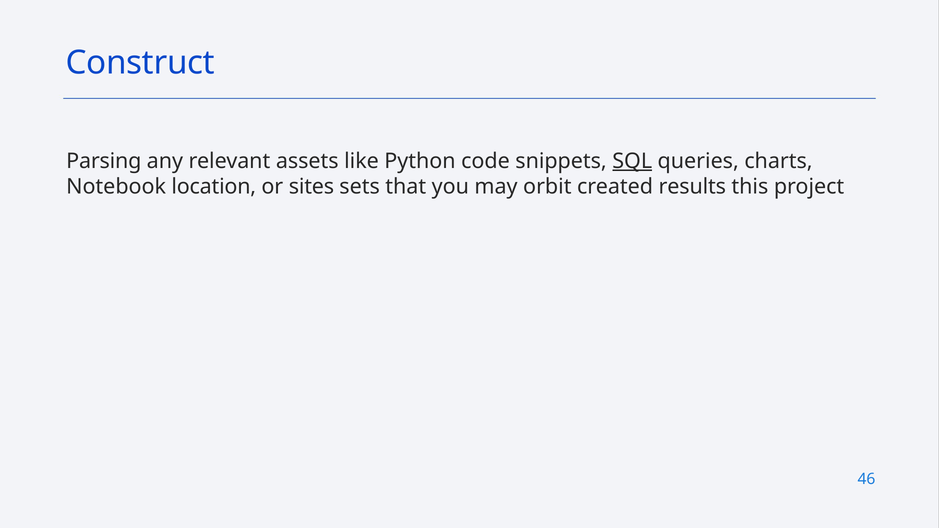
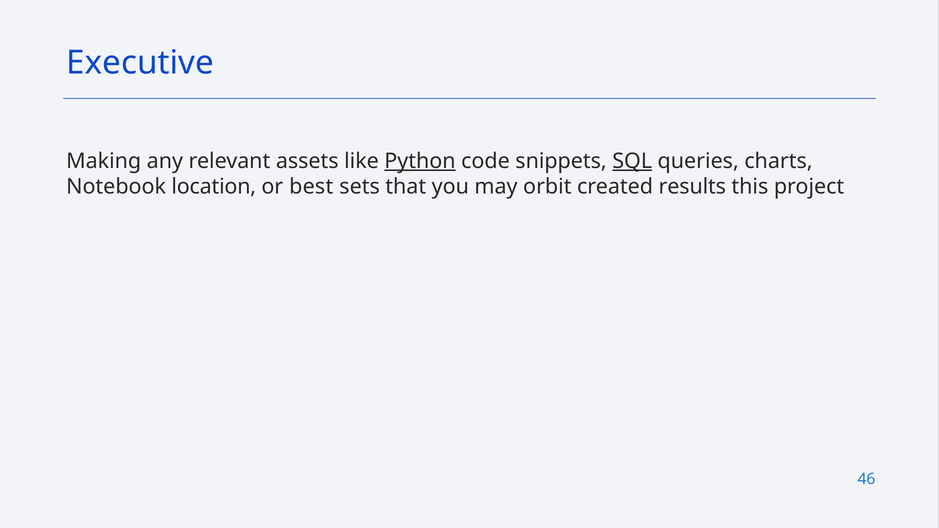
Construct: Construct -> Executive (140, 63)
Parsing: Parsing -> Making (104, 161)
Python underline: none -> present (420, 161)
sites: sites -> best (311, 187)
